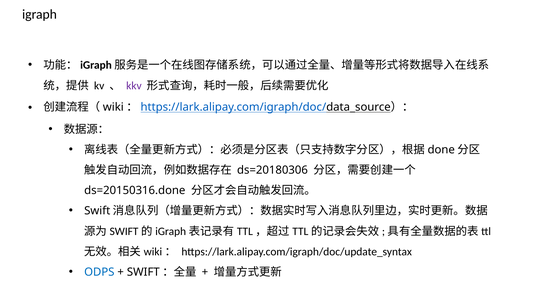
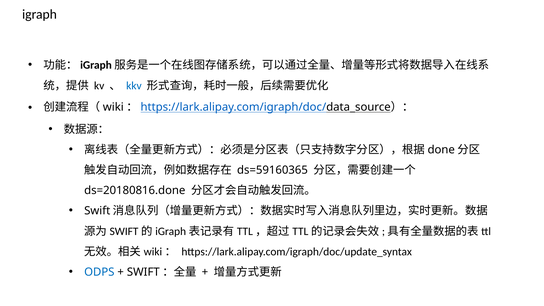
kkv colour: purple -> blue (134, 86)
ds=20180306: ds=20180306 -> ds=59160365 (272, 170)
ds=20150316.done: ds=20150316.done -> ds=20180816.done (135, 190)
